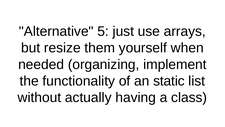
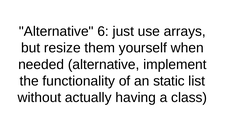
5: 5 -> 6 (103, 31)
needed organizing: organizing -> alternative (104, 64)
